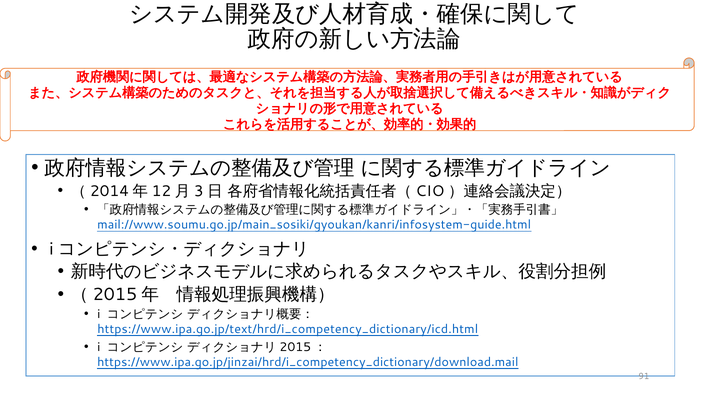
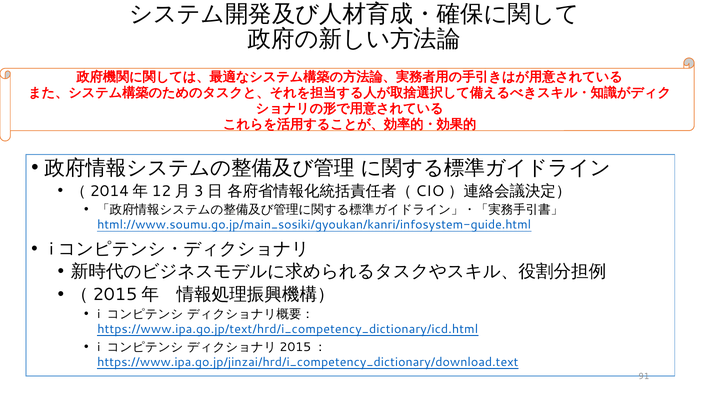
mail://www.soumu.go.jp/main_sosiki/gyoukan/kanri/infosystem-guide.html: mail://www.soumu.go.jp/main_sosiki/gyoukan/kanri/infosystem-guide.html -> html://www.soumu.go.jp/main_sosiki/gyoukan/kanri/infosystem-guide.html (314, 225)
https://www.ipa.go.jp/jinzai/hrd/i_competency_dictionary/download.mail: https://www.ipa.go.jp/jinzai/hrd/i_competency_dictionary/download.mail -> https://www.ipa.go.jp/jinzai/hrd/i_competency_dictionary/download.text (308, 363)
